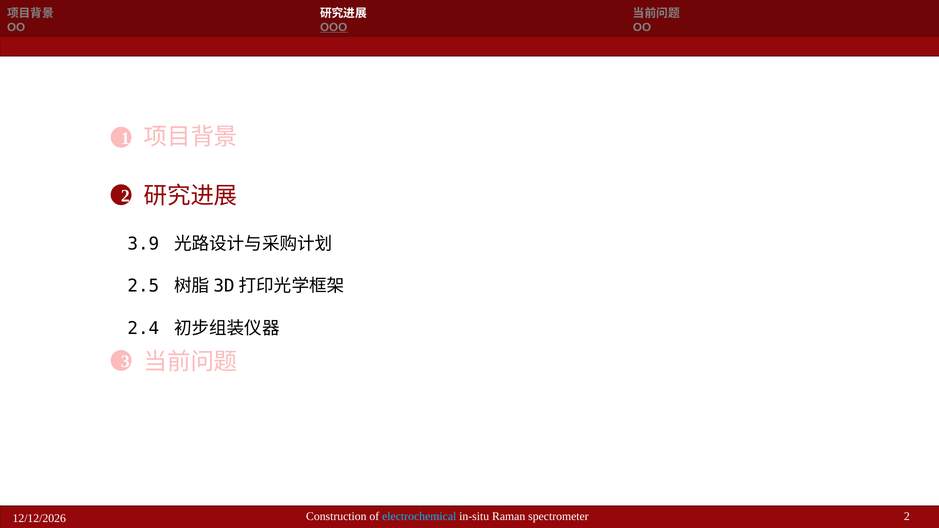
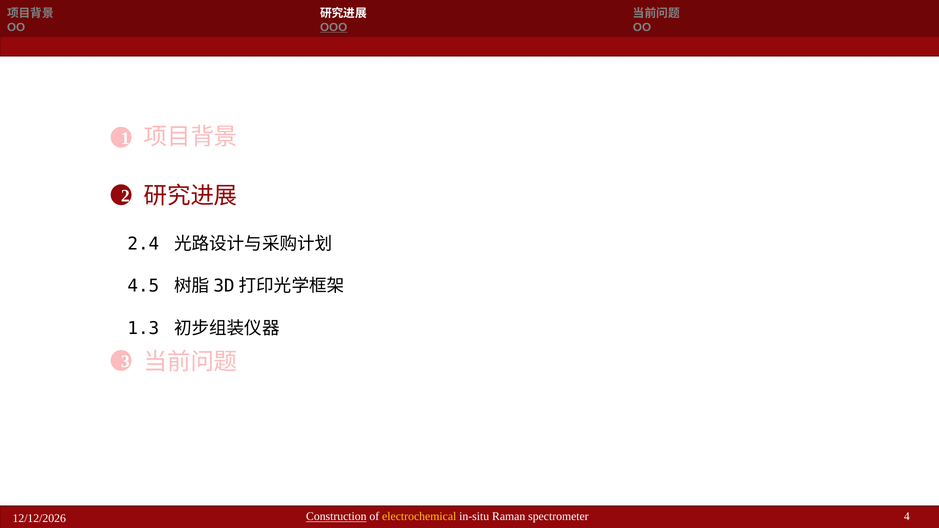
3.9: 3.9 -> 2.4 (143, 244)
2.5: 2.5 -> 4.5 (143, 286)
2.4: 2.4 -> 1.3 (143, 328)
Construction underline: none -> present (336, 517)
electrochemical colour: light blue -> yellow (419, 517)
spectrometer 2: 2 -> 4 (907, 517)
